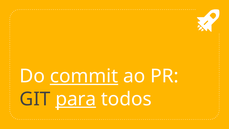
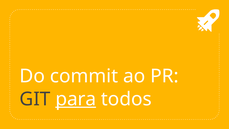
commit underline: present -> none (84, 76)
